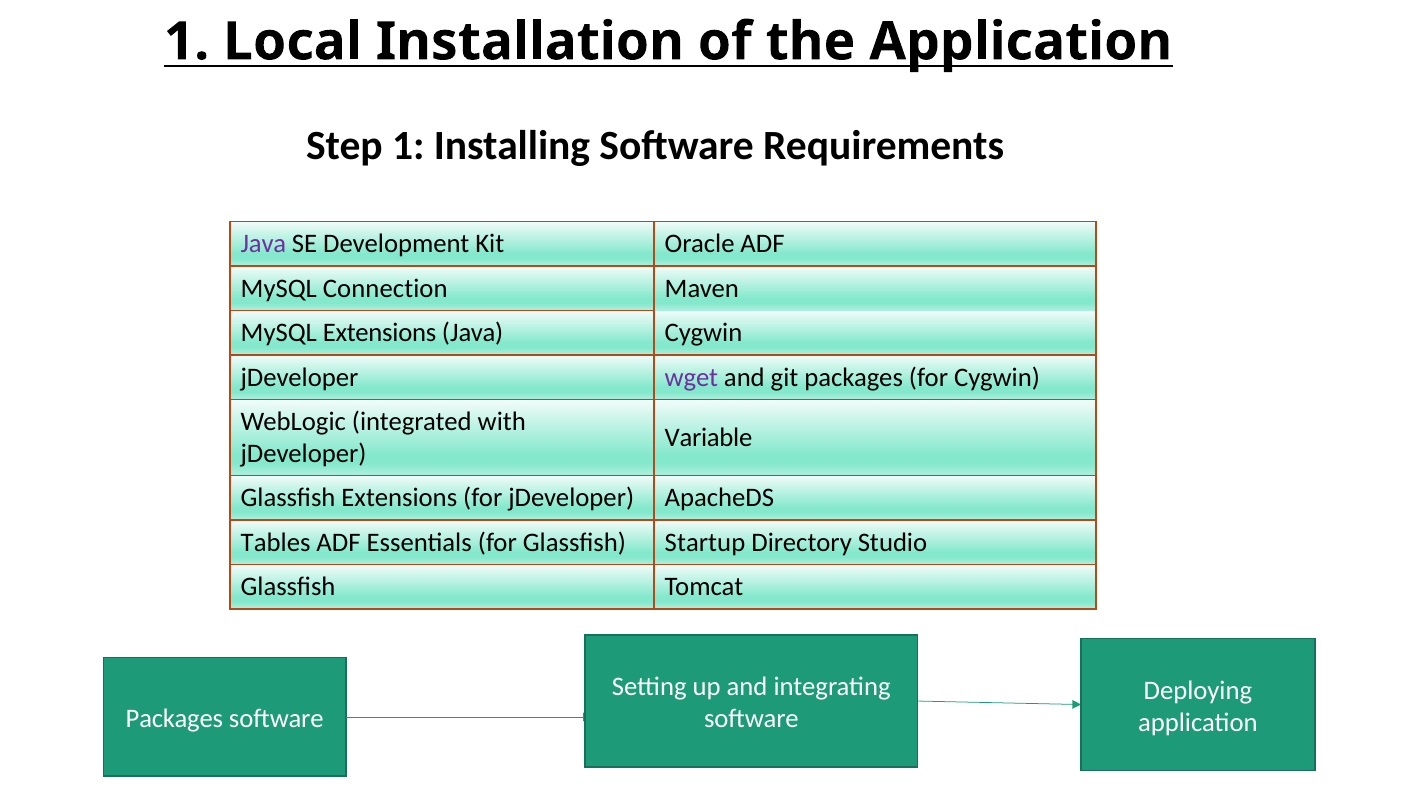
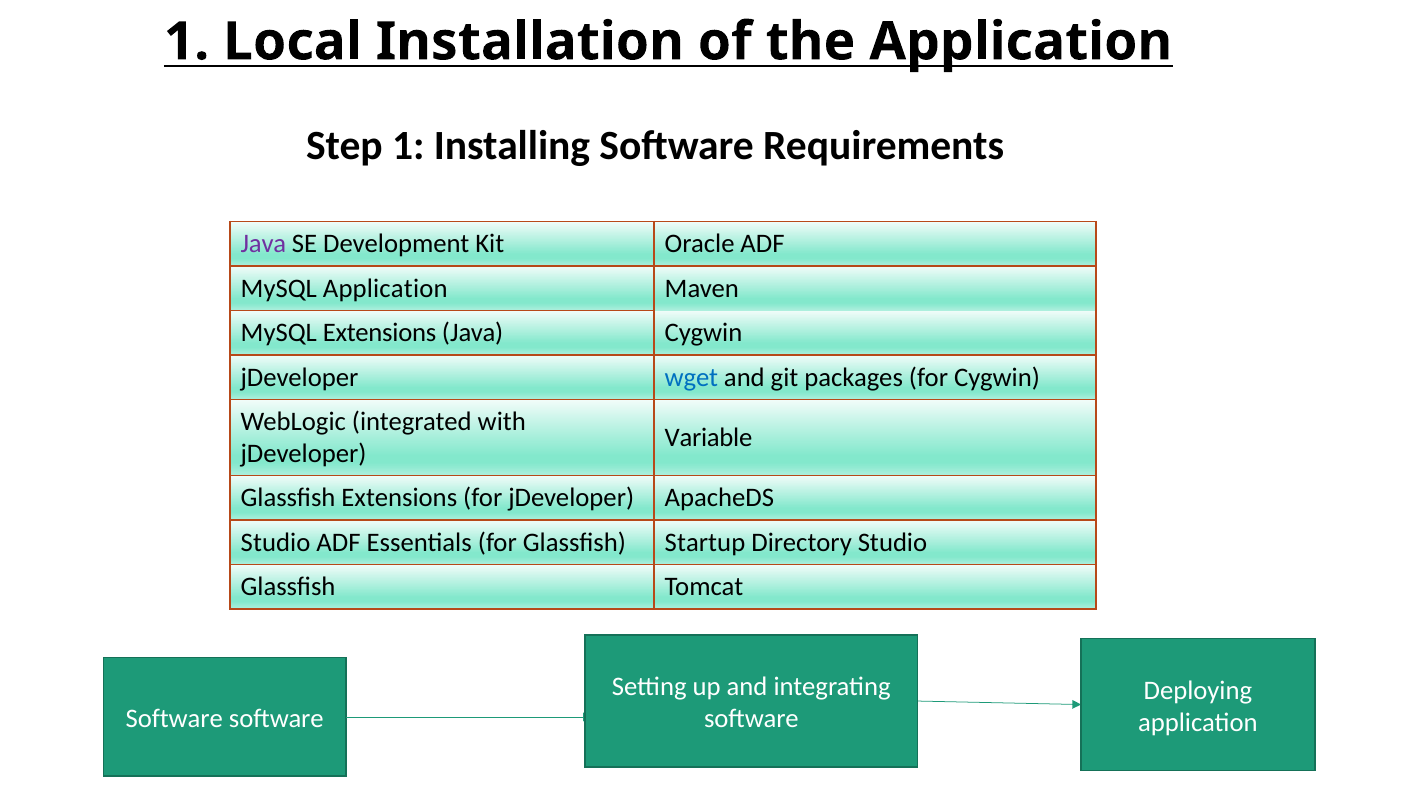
MySQL Connection: Connection -> Application (385, 289)
wget colour: purple -> blue (691, 378)
Tables: Tables -> Studio (276, 543)
Packages: Packages -> Software (174, 719)
